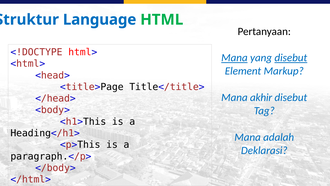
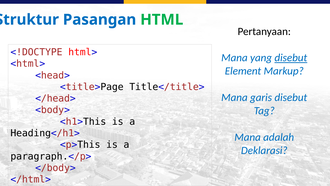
Language: Language -> Pasangan (100, 20)
Mana underline: present -> none (234, 58)
akhir: akhir -> garis (261, 97)
